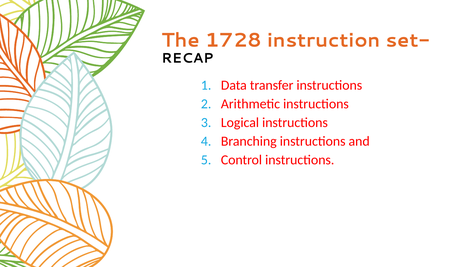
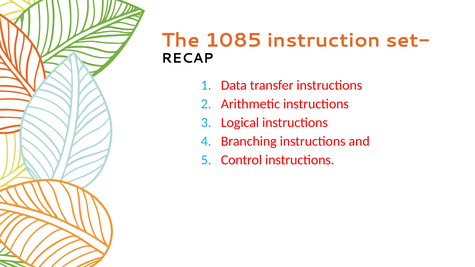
1728: 1728 -> 1085 (233, 40)
